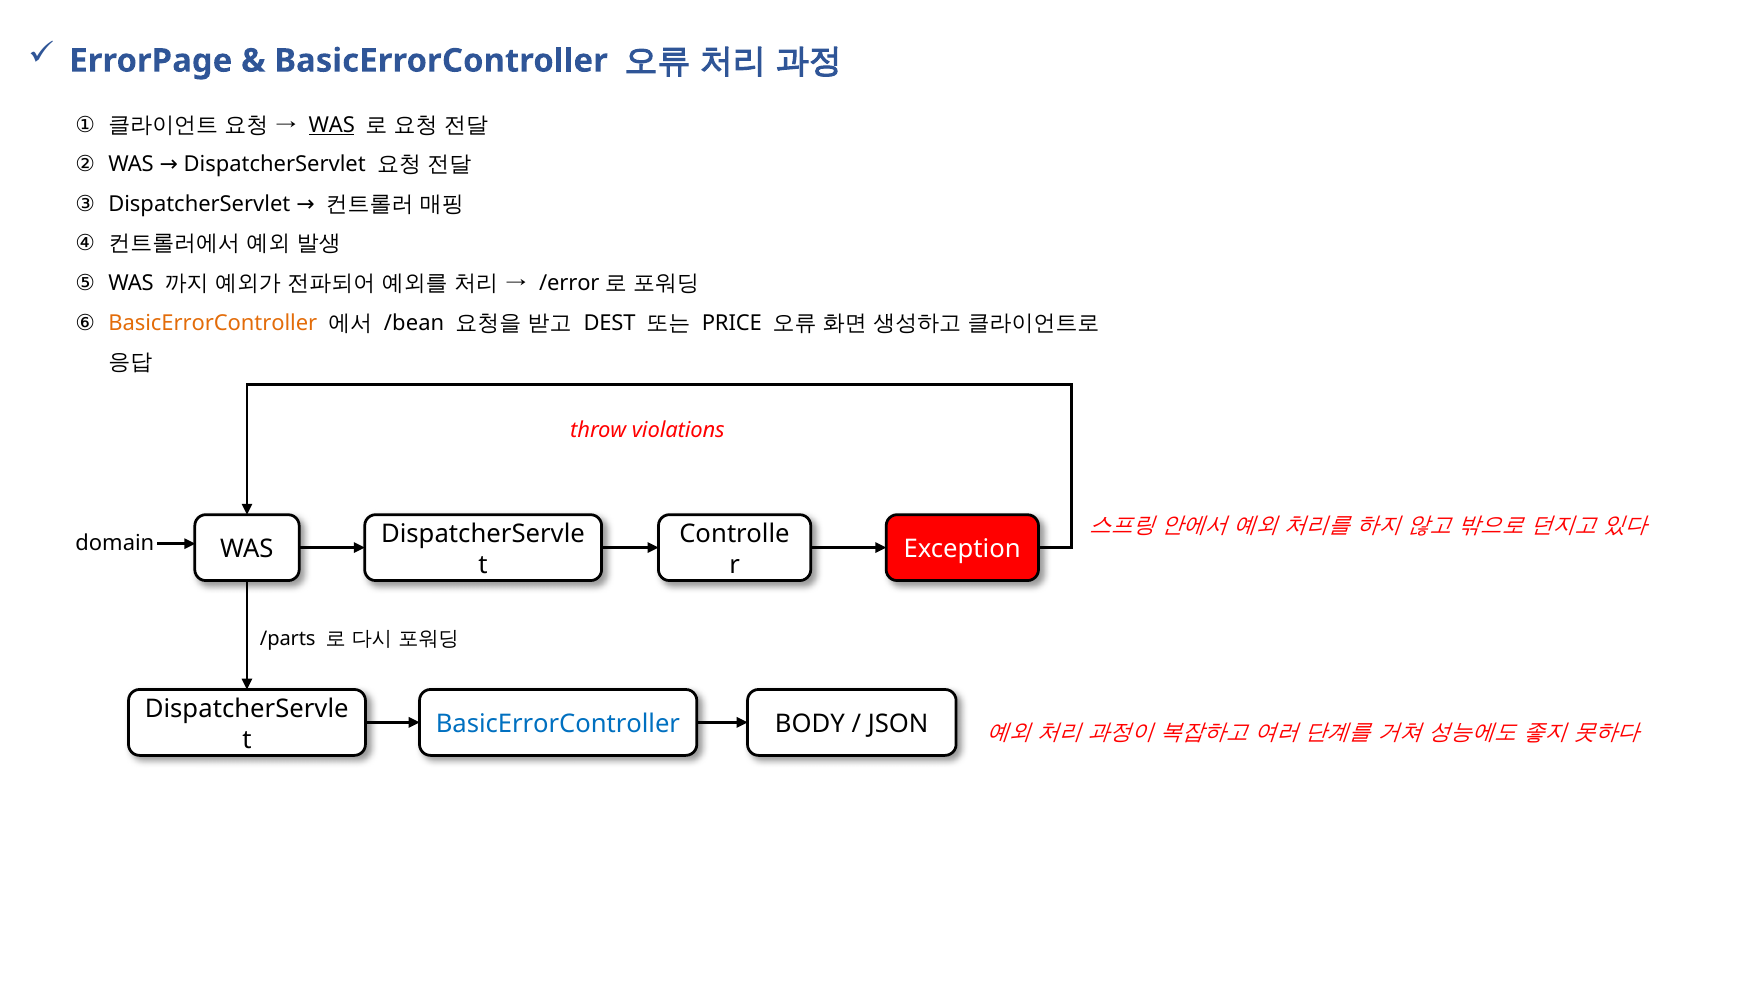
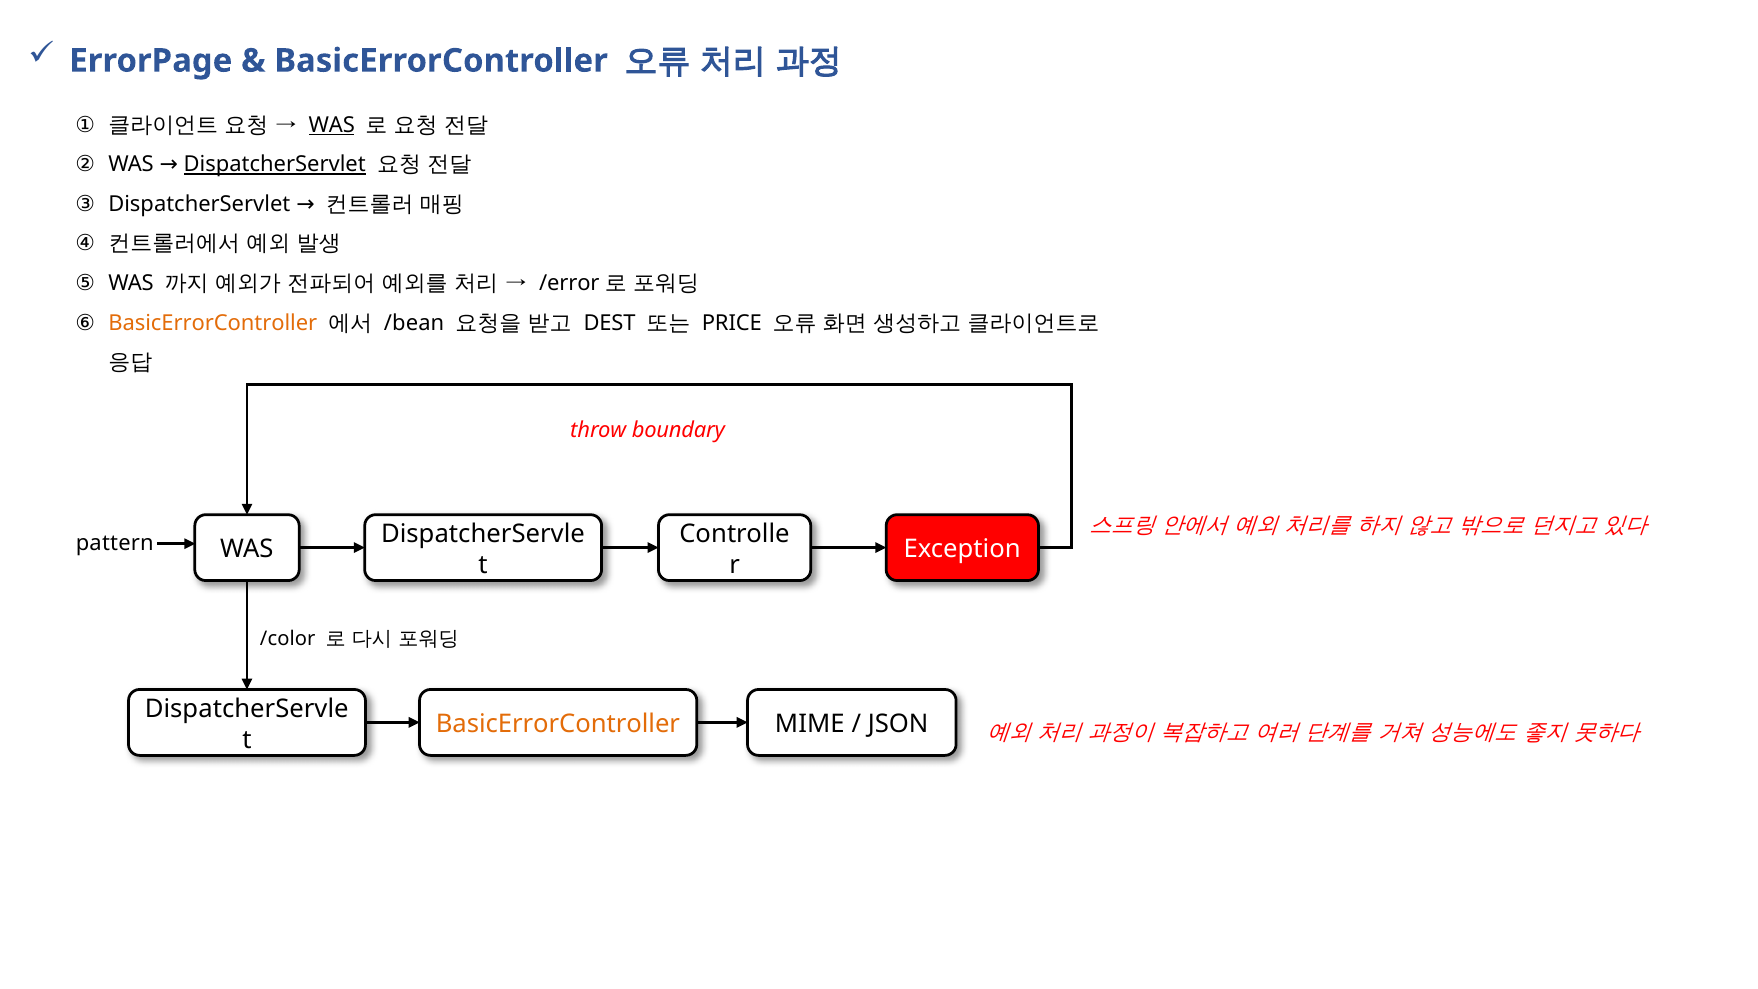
DispatcherServlet underline: none -> present (275, 165)
violations: violations -> boundary (678, 430)
domain: domain -> pattern (115, 543)
/parts: /parts -> /color (288, 639)
BasicErrorController colour: blue -> orange (558, 724)
BODY: BODY -> MIME (810, 724)
